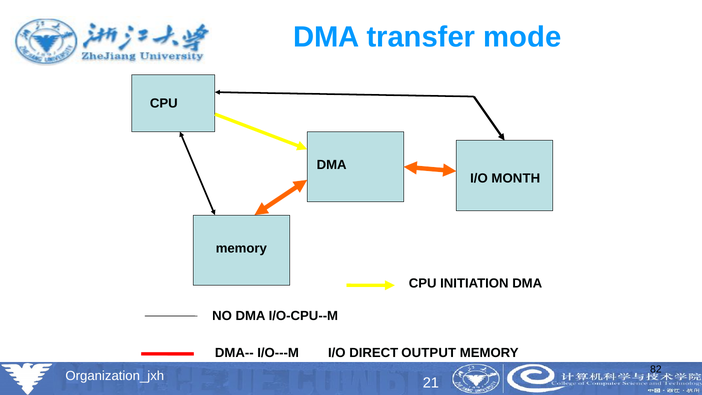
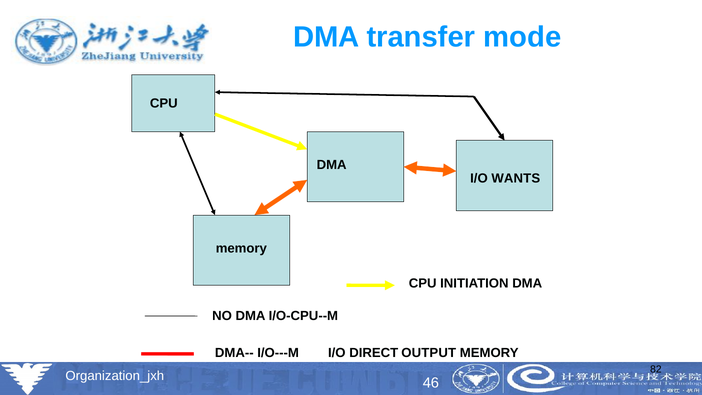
MONTH: MONTH -> WANTS (516, 178)
21: 21 -> 46 (431, 383)
